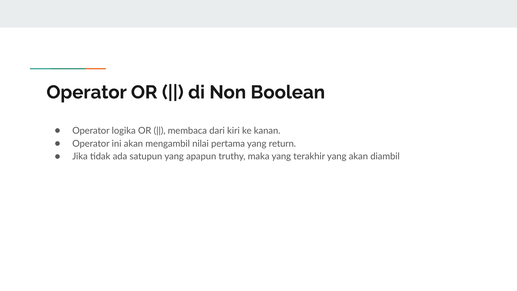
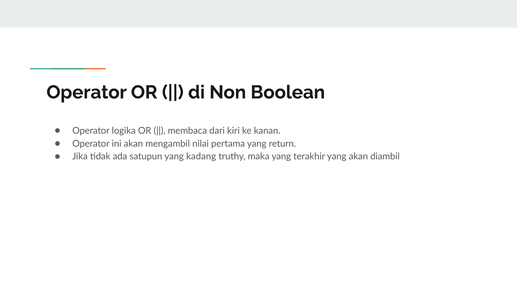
apapun: apapun -> kadang (201, 156)
